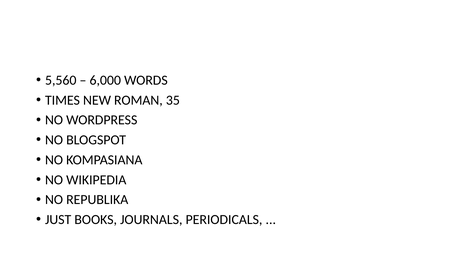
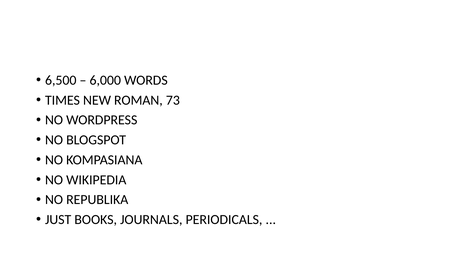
5,560: 5,560 -> 6,500 (61, 80)
35: 35 -> 73 (173, 100)
